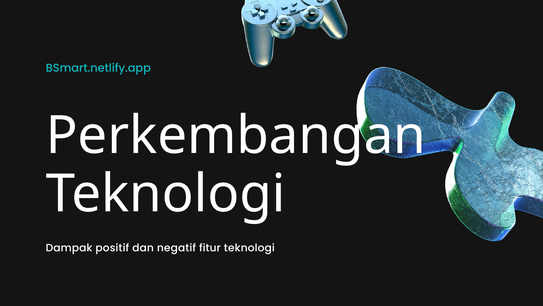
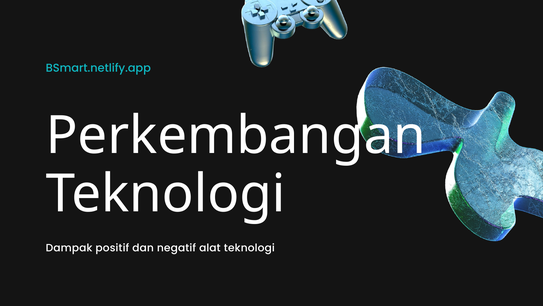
fitur: fitur -> alat (210, 248)
